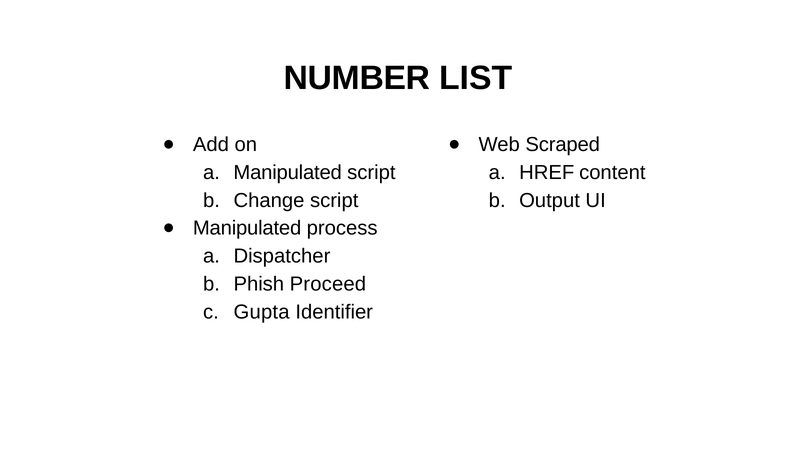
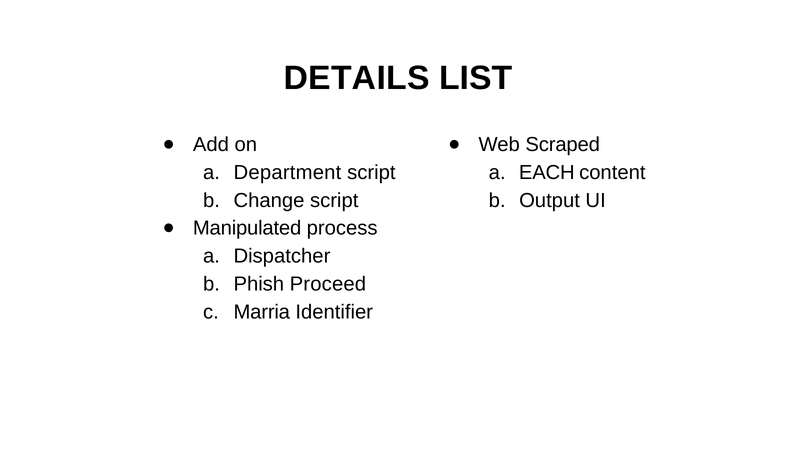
NUMBER: NUMBER -> DETAILS (357, 78)
Manipulated: Manipulated -> Department (287, 172)
HREF: HREF -> EACH (547, 172)
Gupta: Gupta -> Marria (262, 312)
